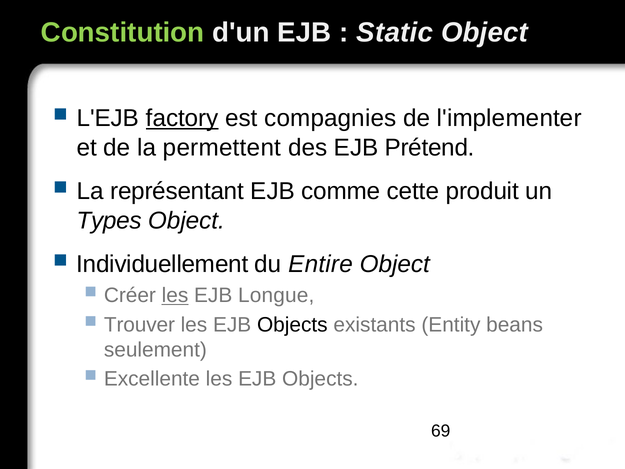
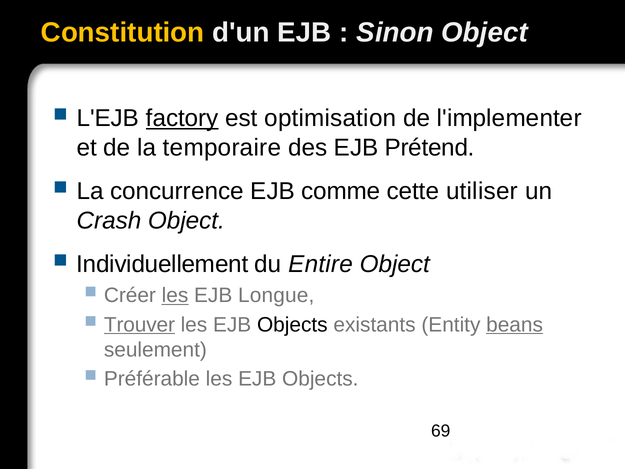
Constitution colour: light green -> yellow (123, 32)
Static: Static -> Sinon (395, 32)
compagnies: compagnies -> optimisation (330, 118)
permettent: permettent -> temporaire (222, 148)
représentant: représentant -> concurrence (177, 191)
produit: produit -> utiliser (482, 191)
Types: Types -> Crash (109, 221)
Trouver underline: none -> present (139, 324)
beans underline: none -> present (515, 324)
Excellente: Excellente -> Préférable (152, 379)
